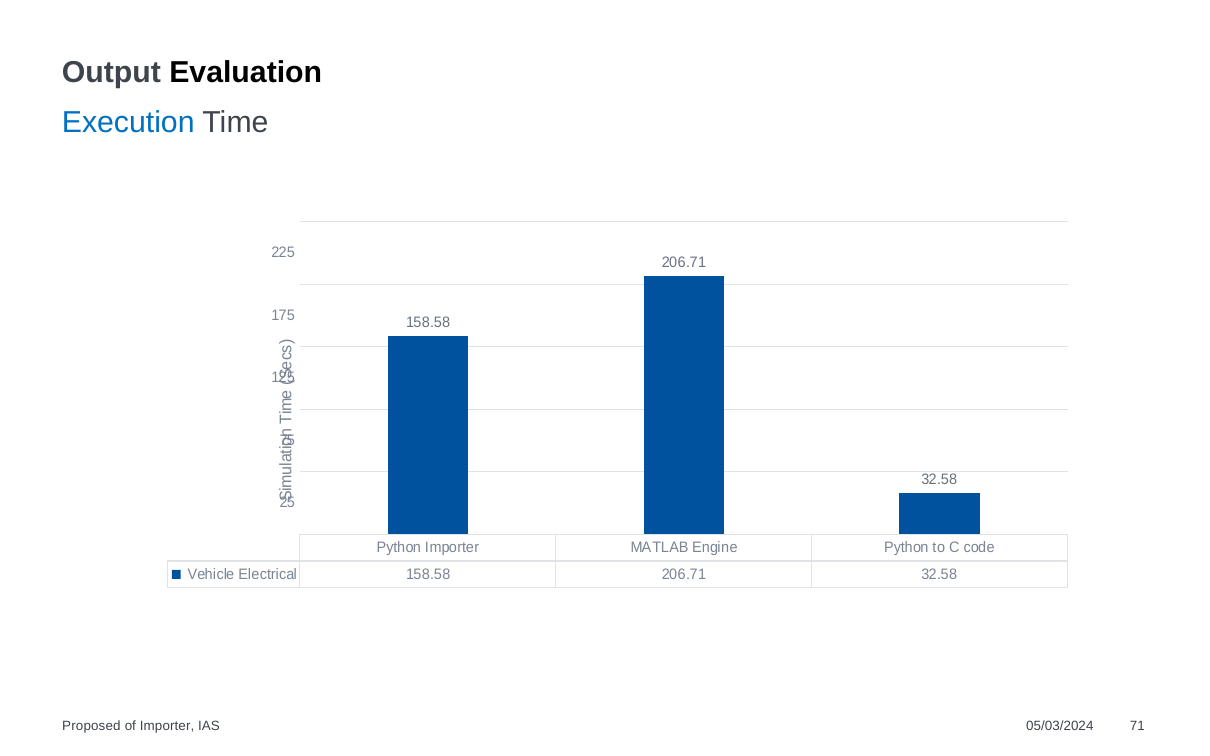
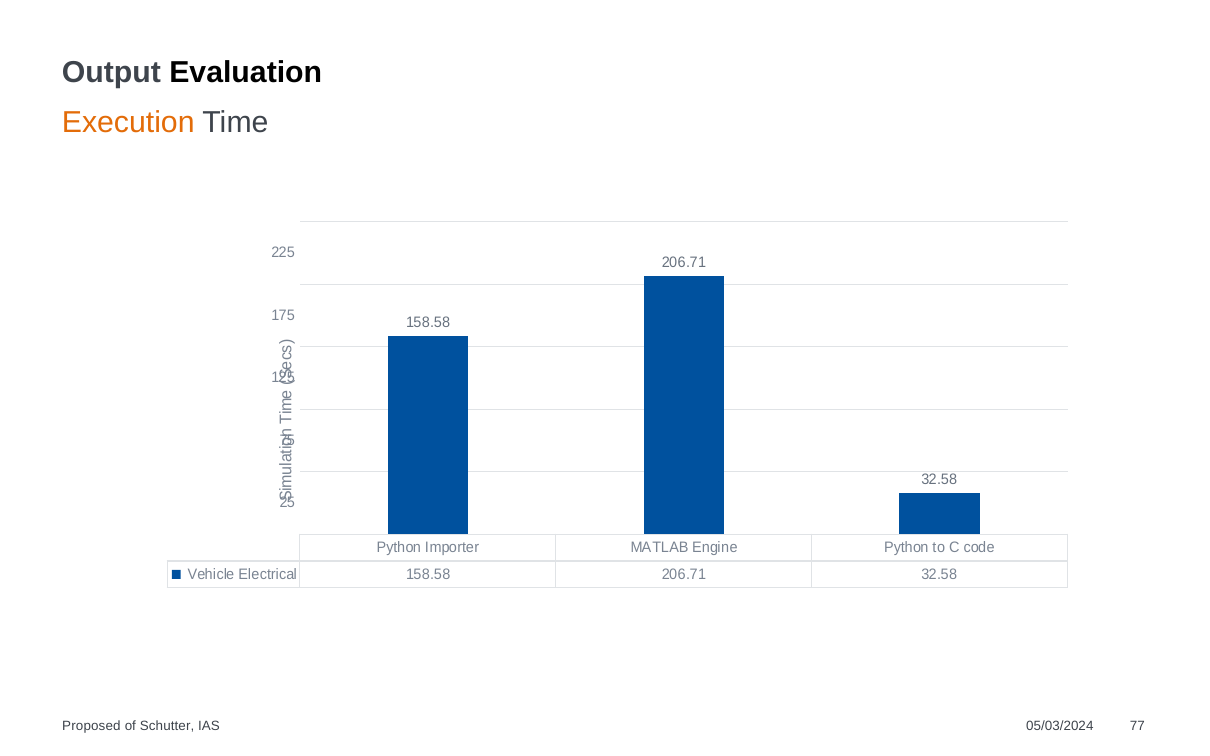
Execution colour: blue -> orange (128, 122)
of Importer: Importer -> Schutter (167, 726)
71: 71 -> 77 (1137, 726)
